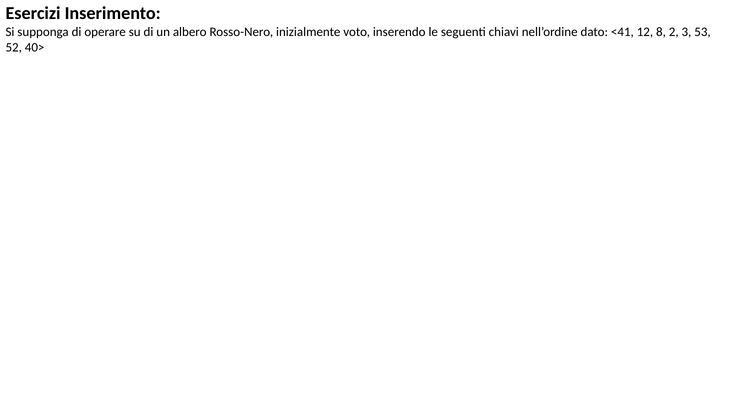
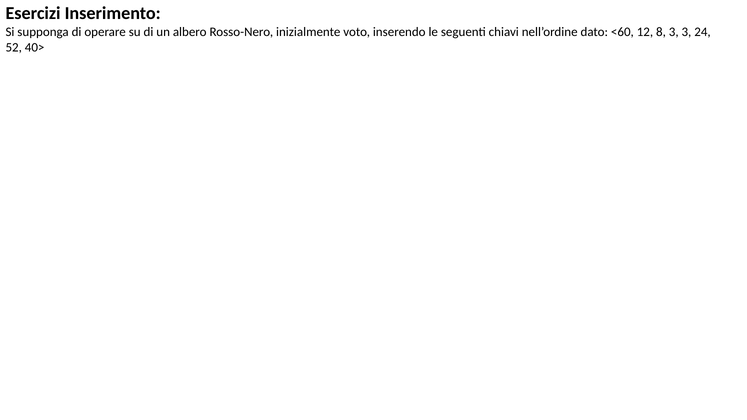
<41: <41 -> <60 (622, 32)
8 2: 2 -> 3 (674, 32)
53: 53 -> 24 (703, 32)
